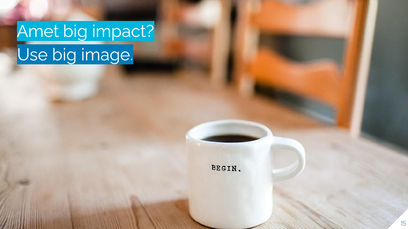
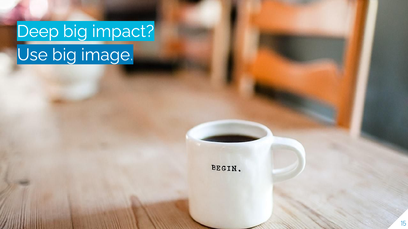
Amet: Amet -> Deep (38, 31)
